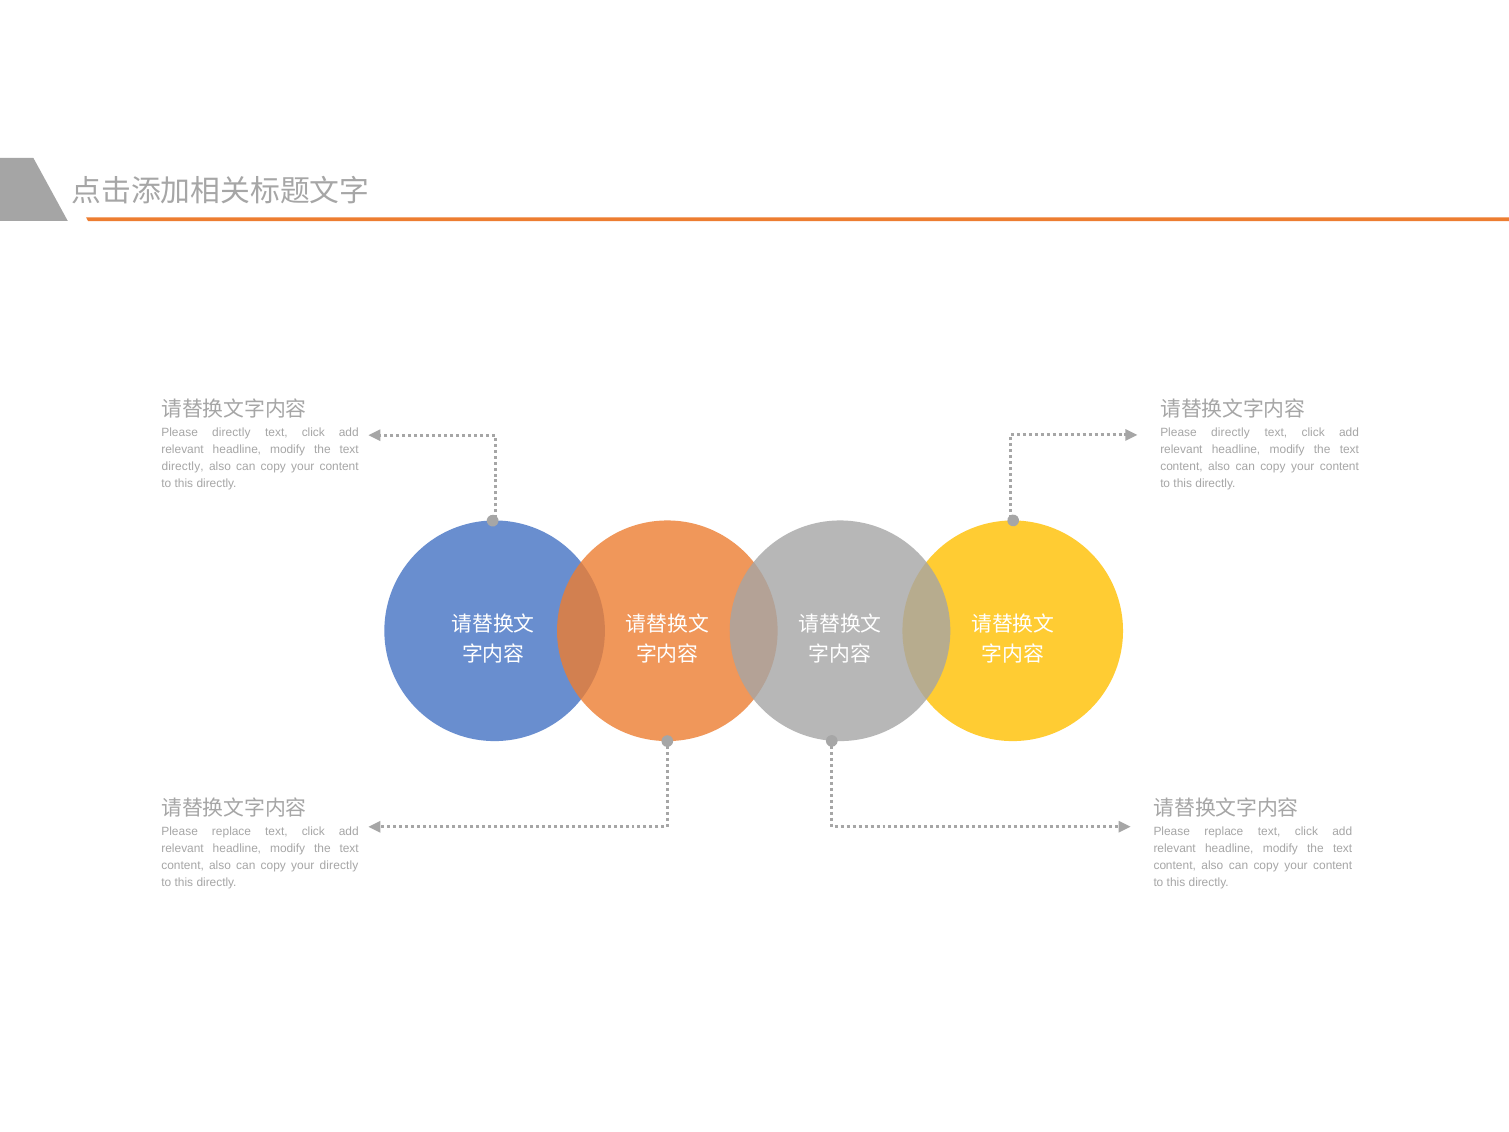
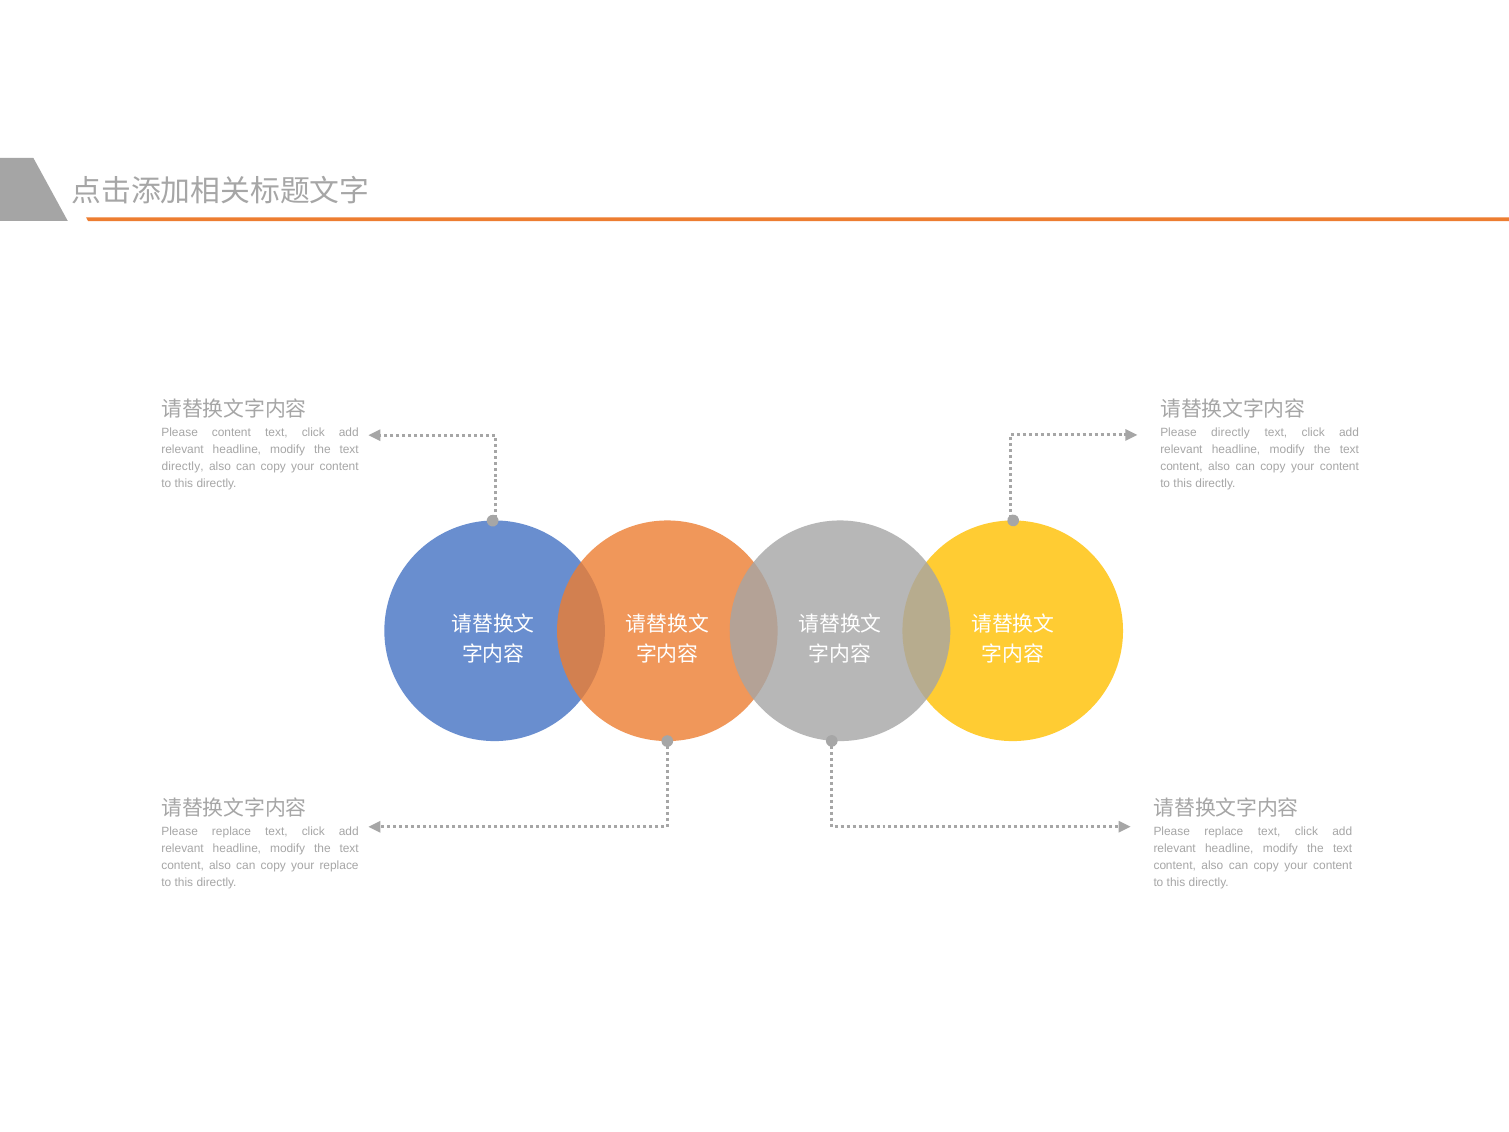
directly: directly -> content (231, 432)
your directly: directly -> replace (339, 865)
